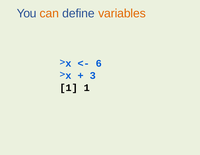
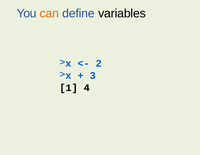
variables colour: orange -> black (122, 13)
6: 6 -> 2 (99, 63)
1 1: 1 -> 4 (87, 87)
